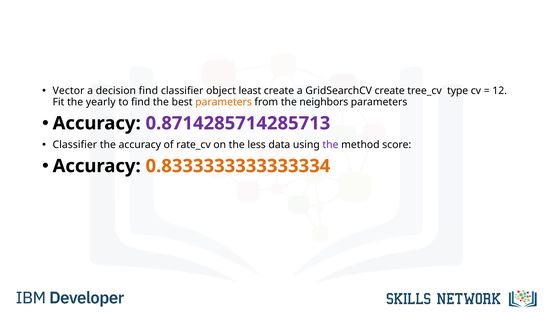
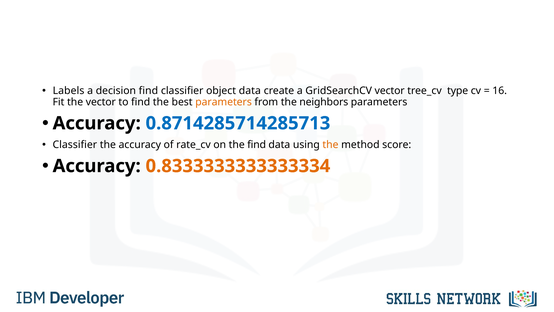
Vector: Vector -> Labels (69, 91)
object least: least -> data (250, 91)
GridSearchCV create: create -> vector (390, 91)
12: 12 -> 16 (500, 91)
the yearly: yearly -> vector (101, 102)
0.8714285714285713 colour: purple -> blue (238, 123)
the less: less -> find (257, 145)
the colour: purple -> orange (330, 145)
